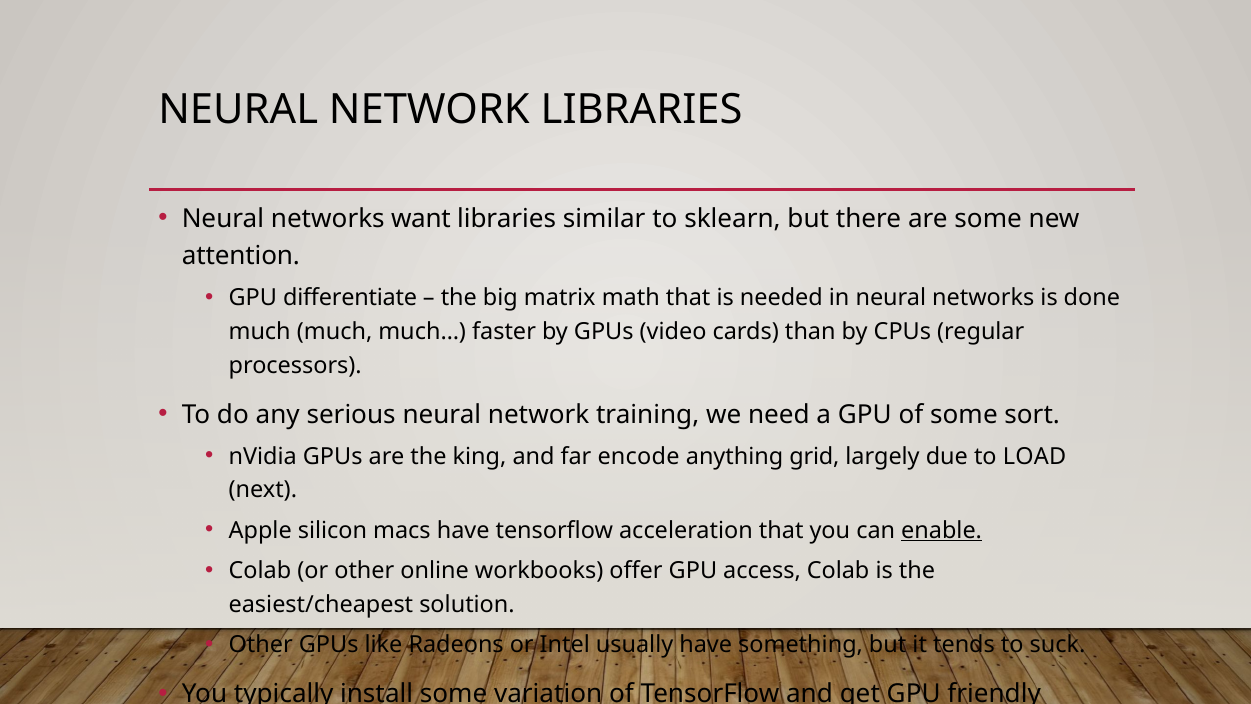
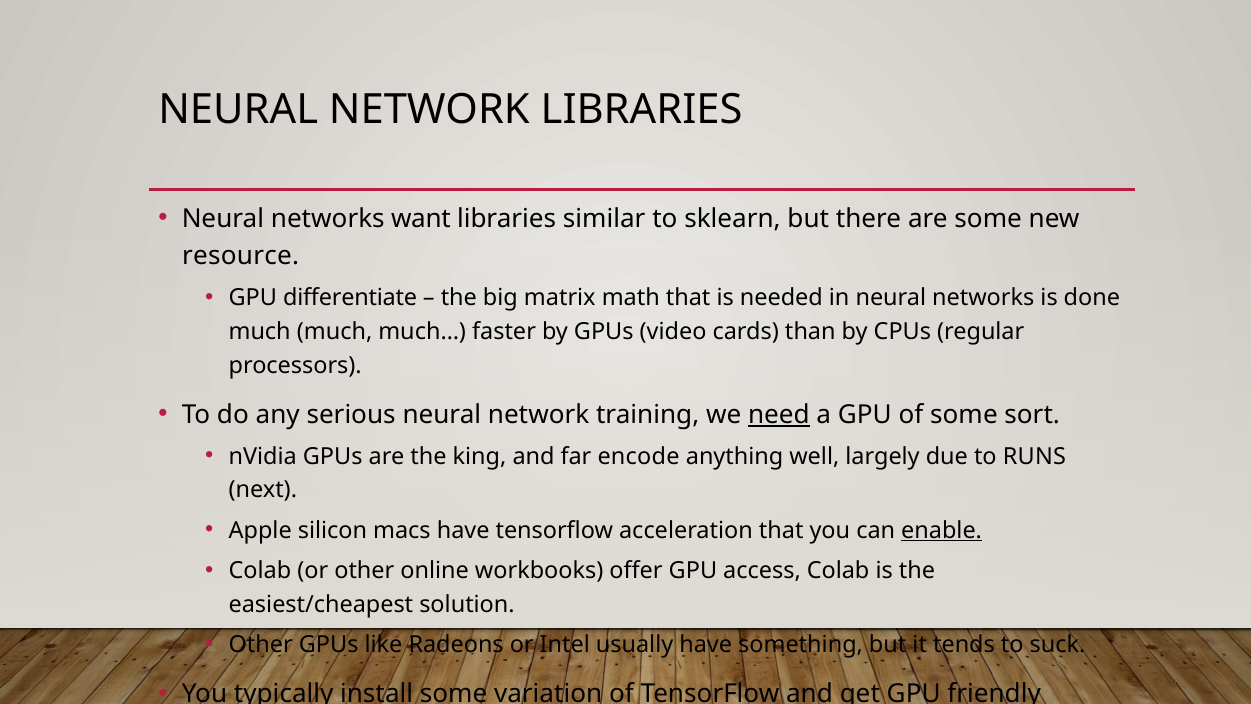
attention: attention -> resource (241, 256)
need underline: none -> present (779, 414)
grid: grid -> well (814, 456)
LOAD: LOAD -> RUNS (1034, 456)
